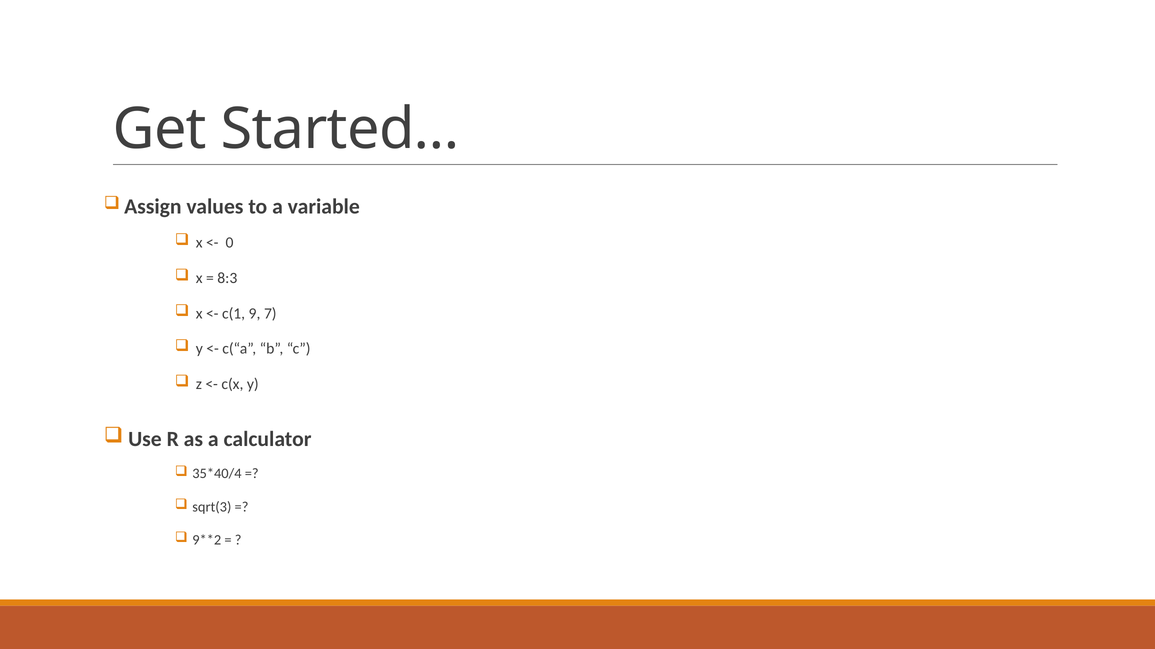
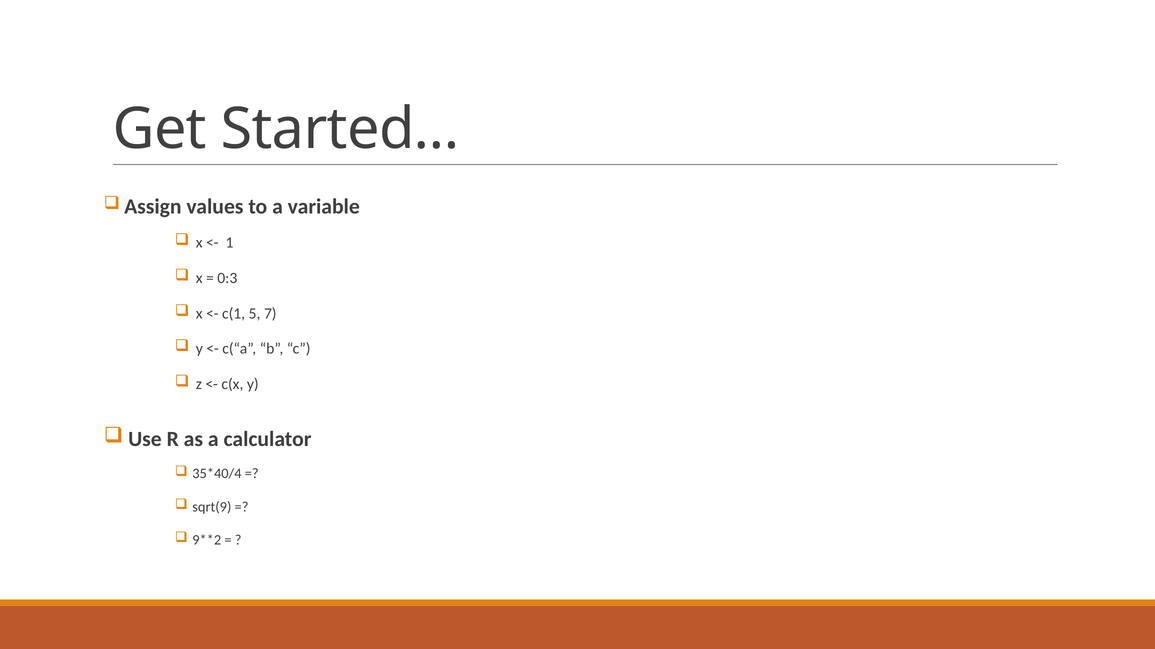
0: 0 -> 1 (229, 243)
8:3: 8:3 -> 0:3 (227, 278)
9: 9 -> 5 (255, 314)
sqrt(3: sqrt(3 -> sqrt(9 (212, 507)
